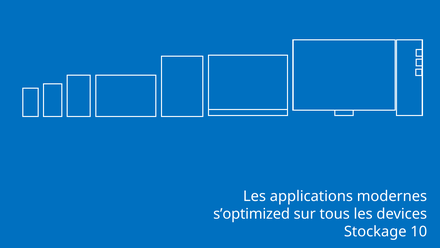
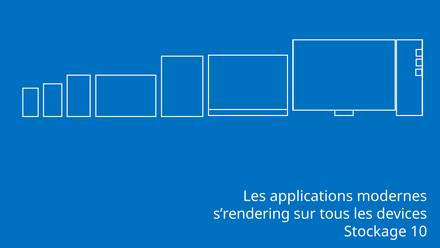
s’optimized: s’optimized -> s’rendering (252, 213)
